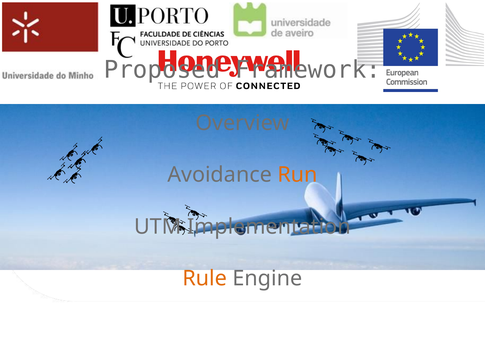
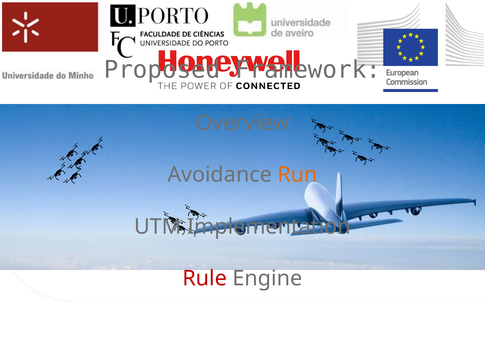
Rule colour: orange -> red (205, 278)
